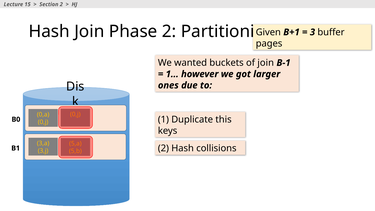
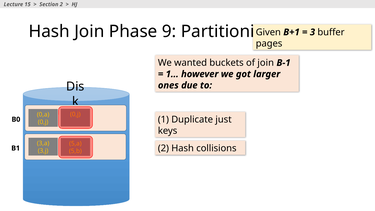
Phase 2: 2 -> 9 (169, 32)
this: this -> just (224, 120)
